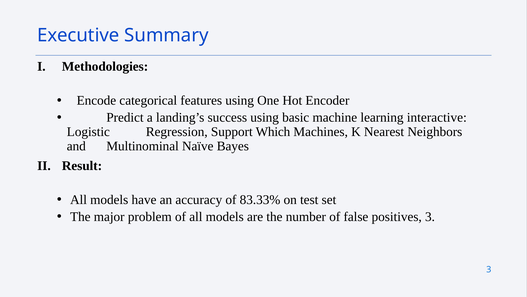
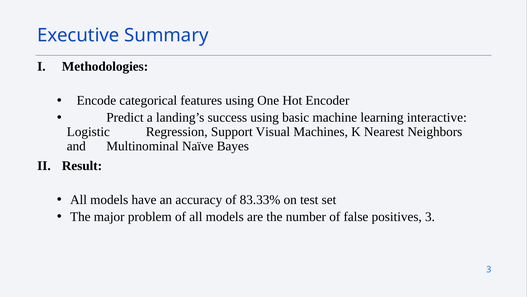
Which: Which -> Visual (273, 132)
